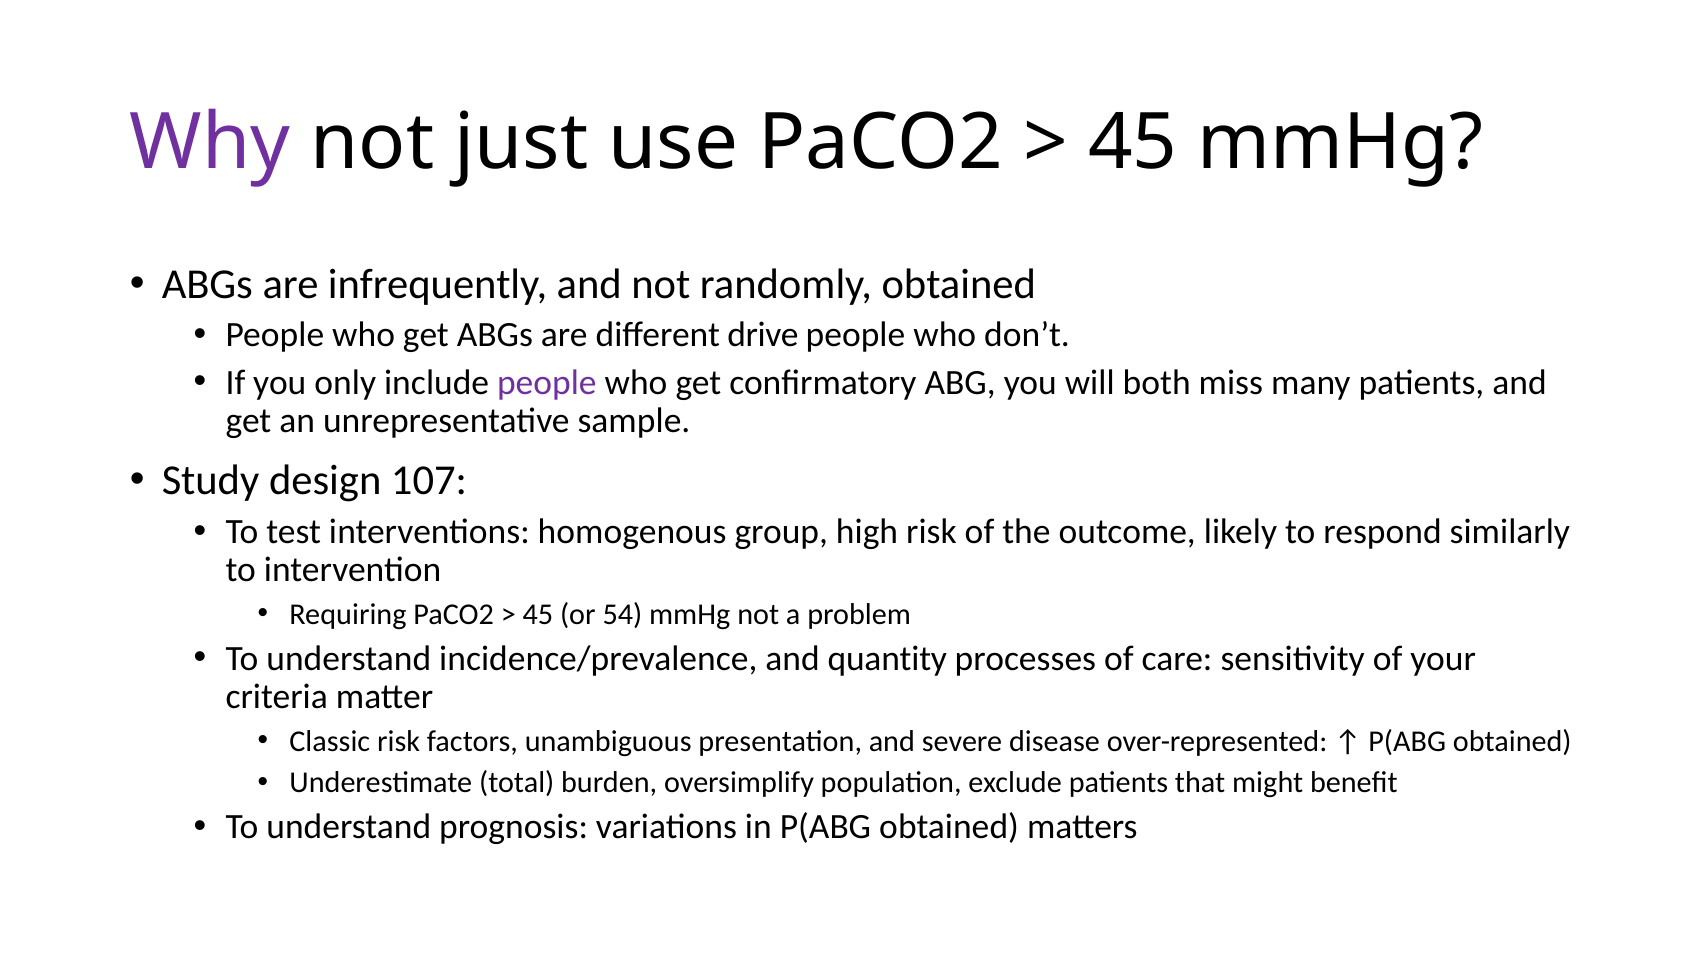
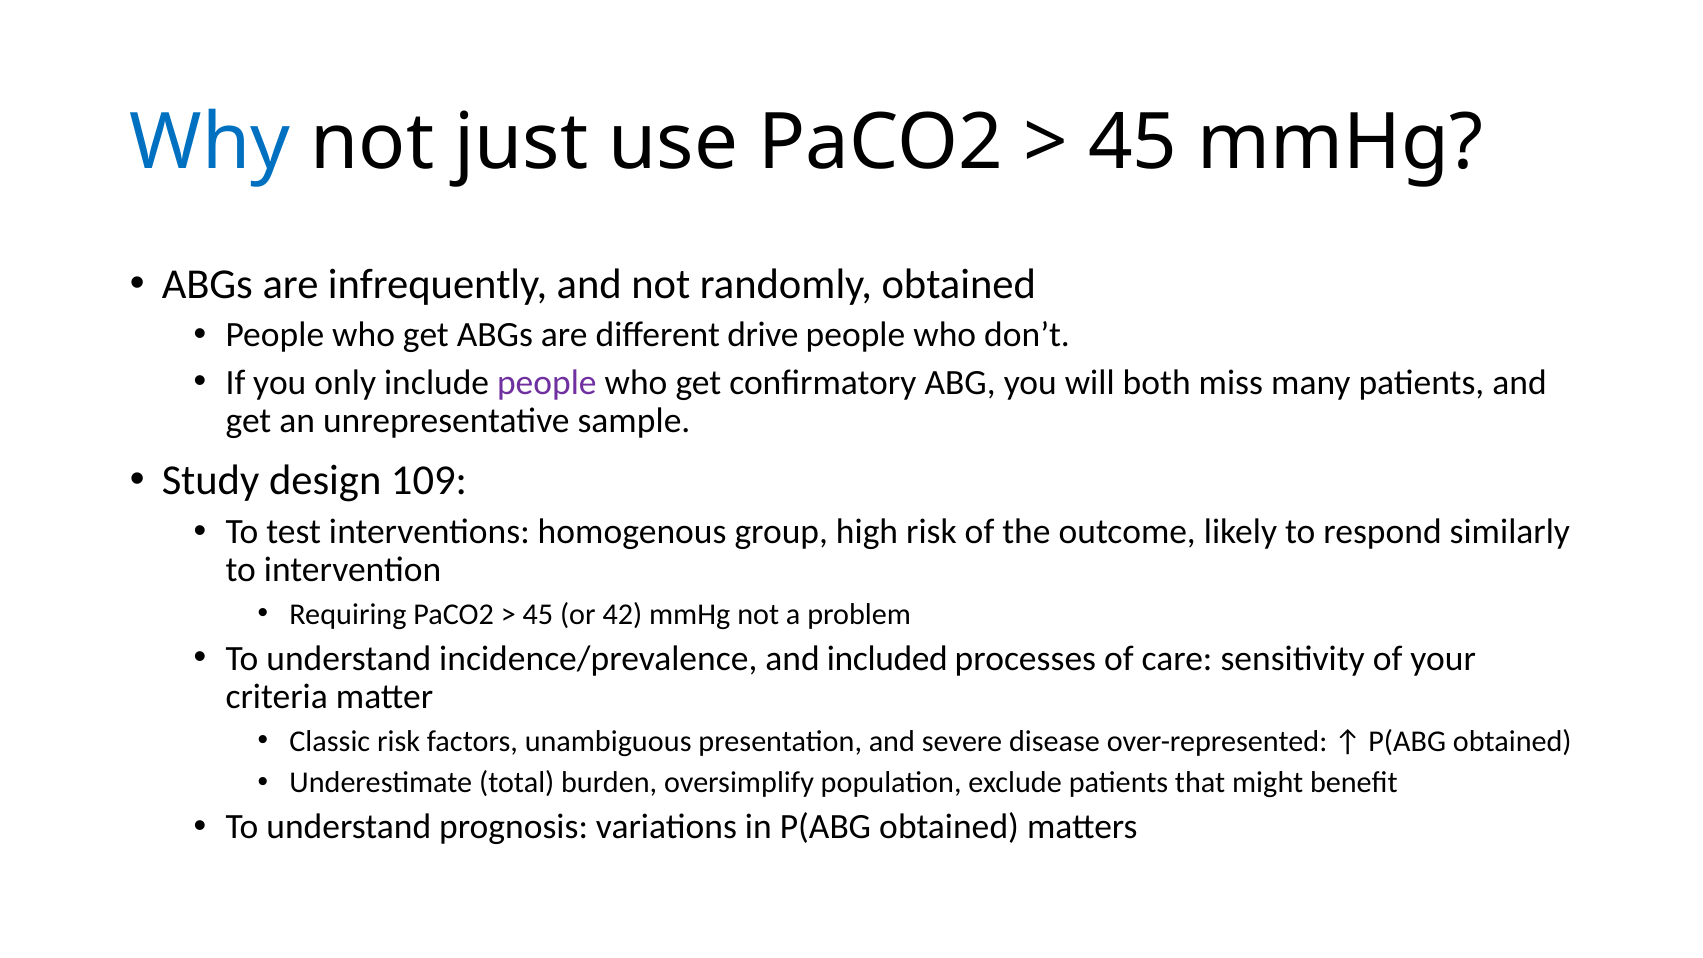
Why colour: purple -> blue (210, 143)
107: 107 -> 109 (429, 480)
54: 54 -> 42 (622, 614)
quantity: quantity -> included (887, 658)
